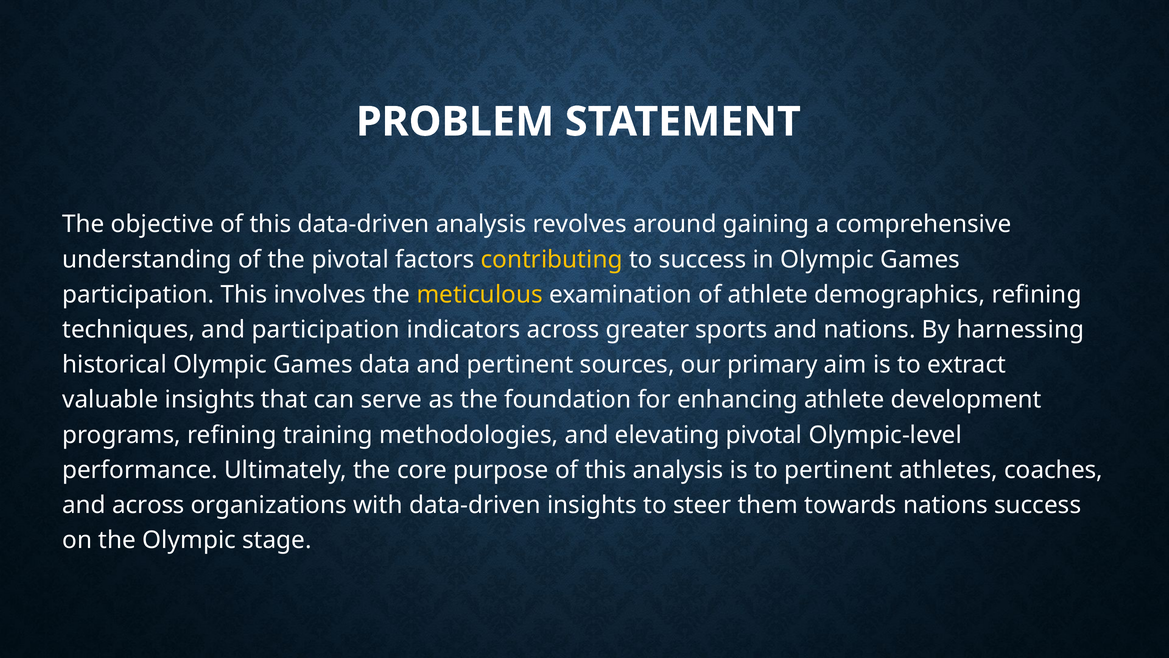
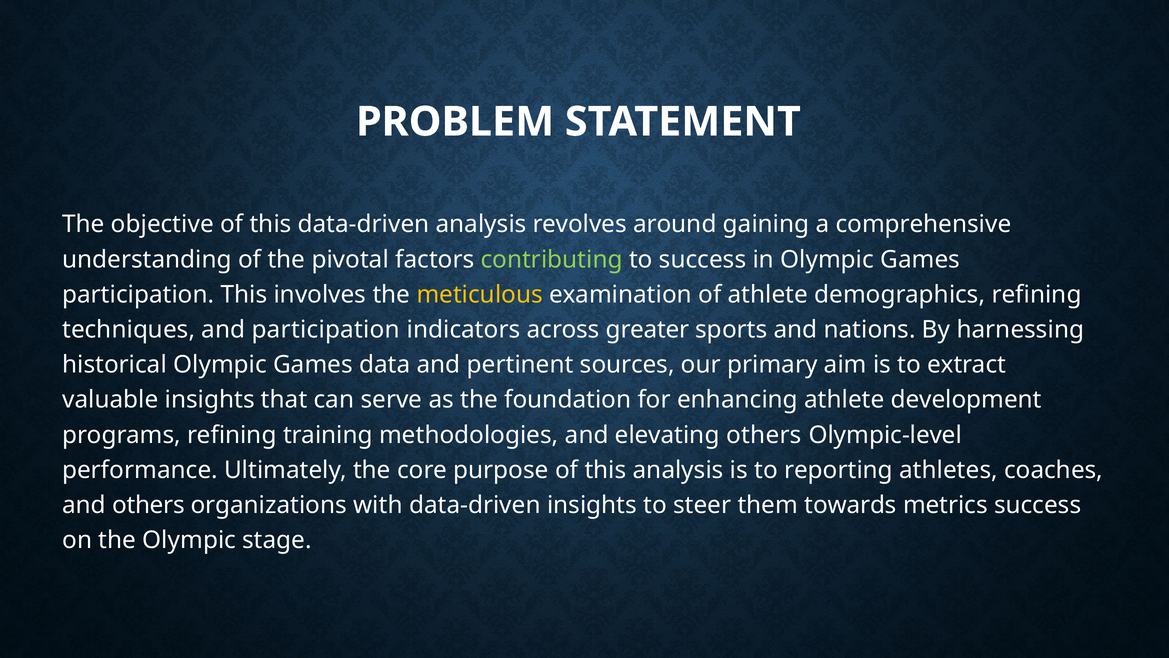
contributing colour: yellow -> light green (552, 259)
elevating pivotal: pivotal -> others (764, 435)
to pertinent: pertinent -> reporting (839, 470)
and across: across -> others (148, 505)
towards nations: nations -> metrics (945, 505)
